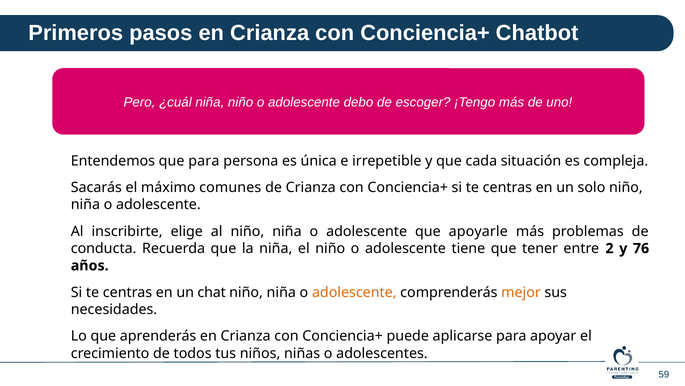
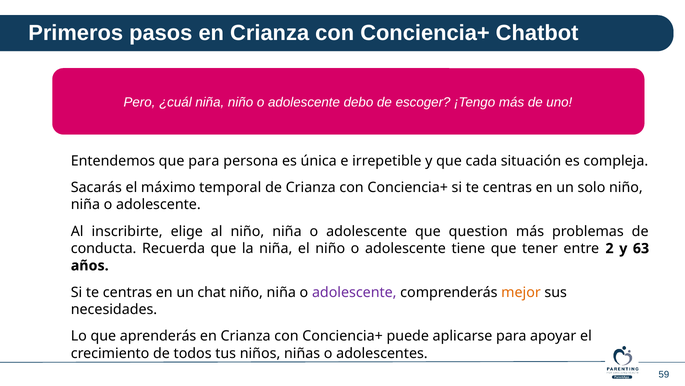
comunes: comunes -> temporal (230, 187)
apoyarle: apoyarle -> question (478, 231)
76: 76 -> 63 (641, 248)
adolescente colour: orange -> purple (354, 292)
